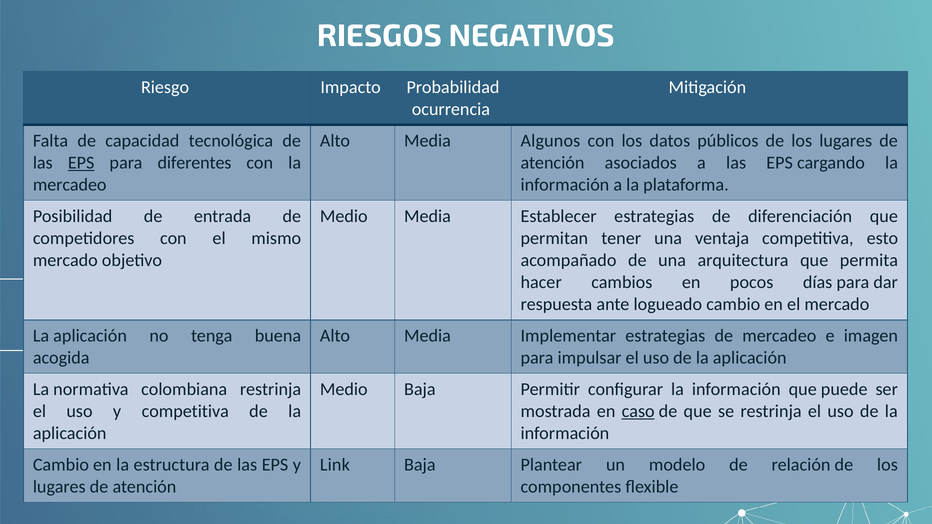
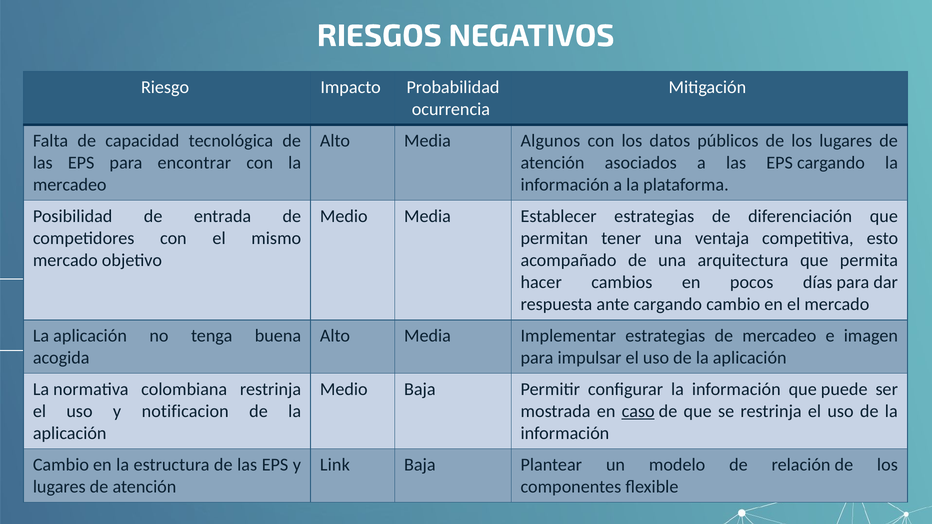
EPS underline: present -> none (81, 163)
diferentes: diferentes -> encontrar (194, 163)
ante logueado: logueado -> cargando (668, 305)
y competitiva: competitiva -> notificacion (185, 411)
